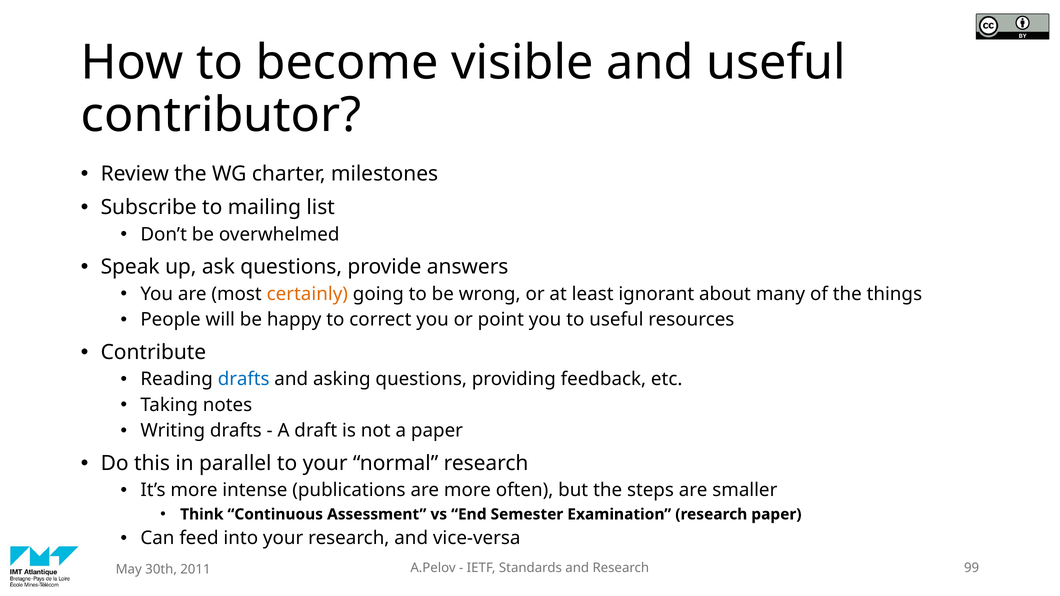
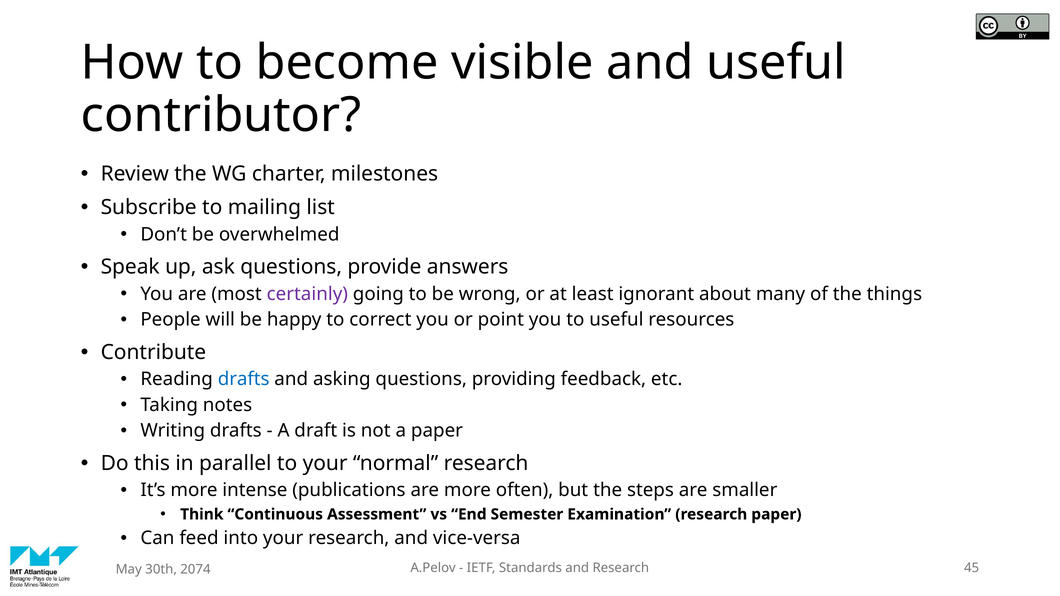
certainly colour: orange -> purple (307, 294)
99: 99 -> 45 (972, 568)
2011: 2011 -> 2074 (195, 569)
